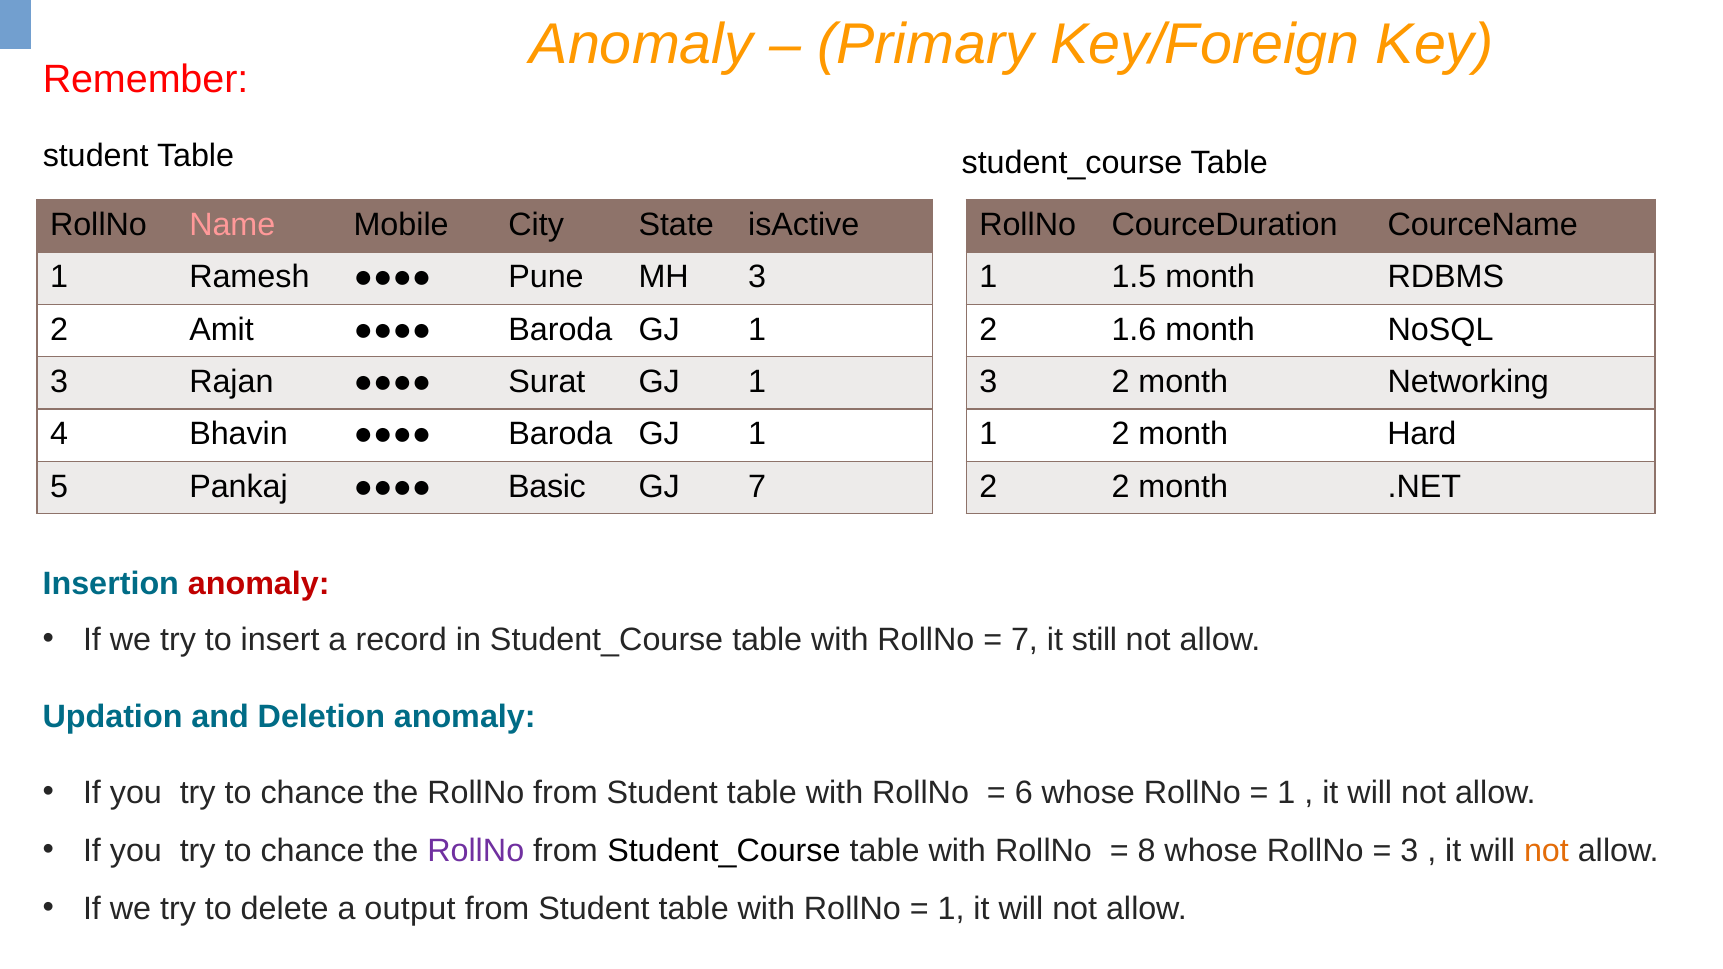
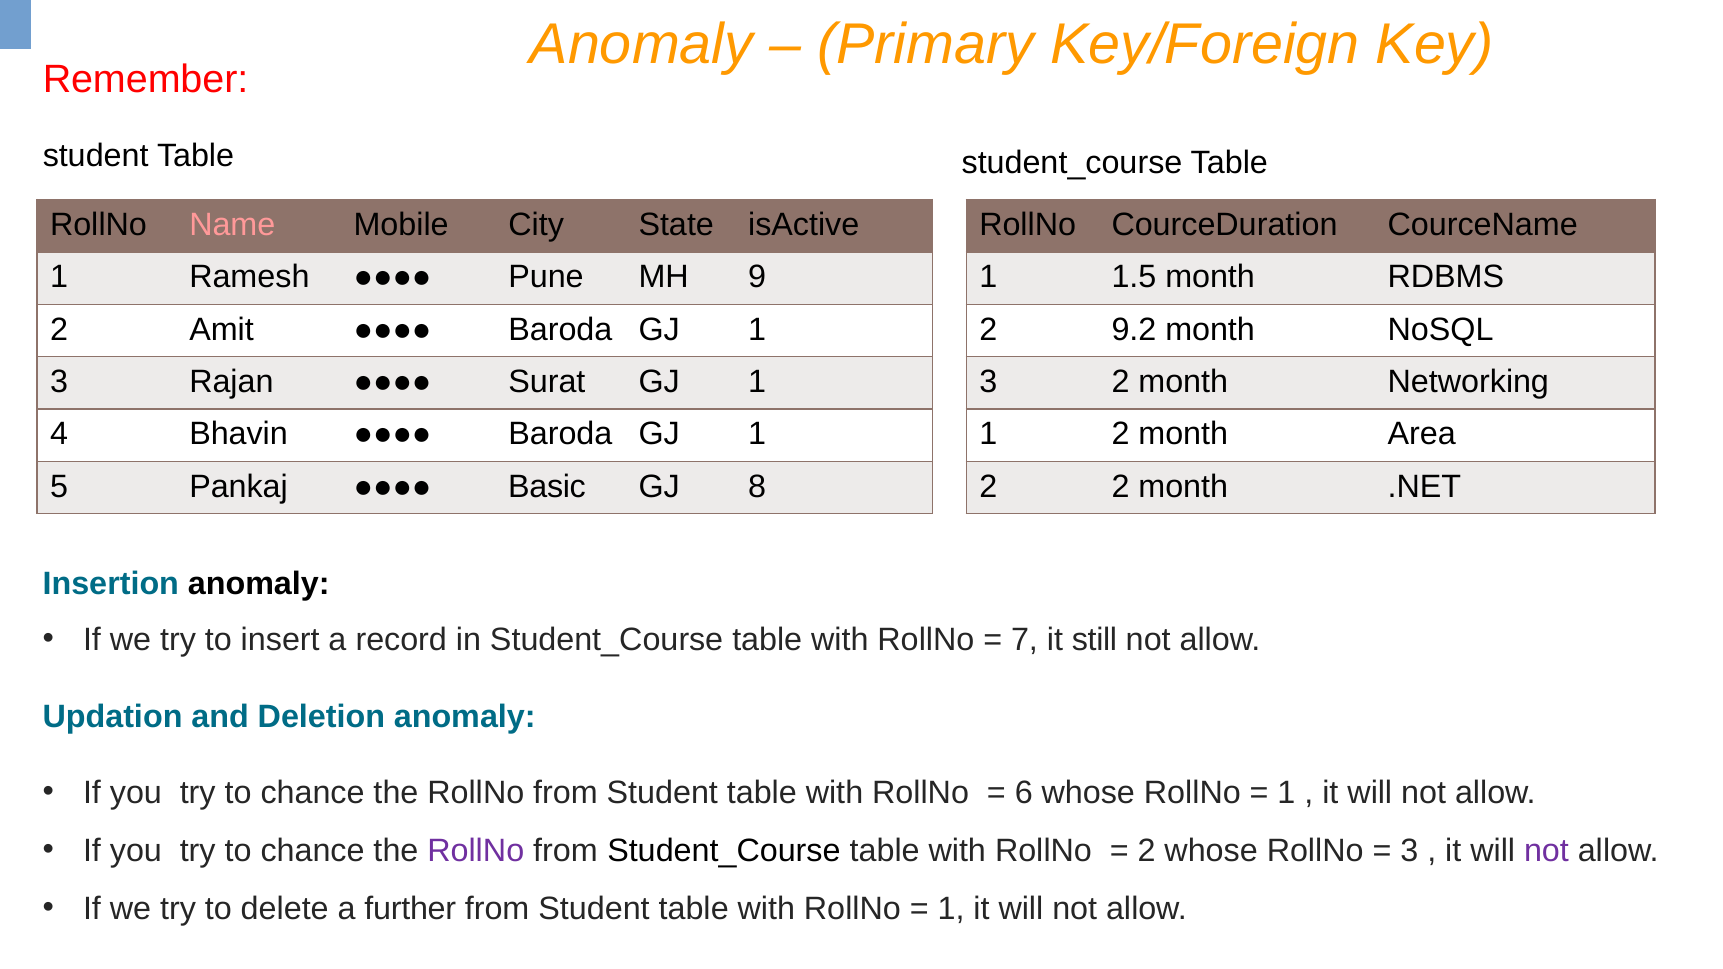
MH 3: 3 -> 9 (757, 277)
1.6: 1.6 -> 9.2 (1134, 329)
Hard: Hard -> Area (1422, 434)
GJ 7: 7 -> 8 (757, 486)
anomaly colour: red -> black (259, 584)
8: 8 -> 2 (1146, 851)
not colour: orange -> purple (1546, 851)
output: output -> further (410, 909)
